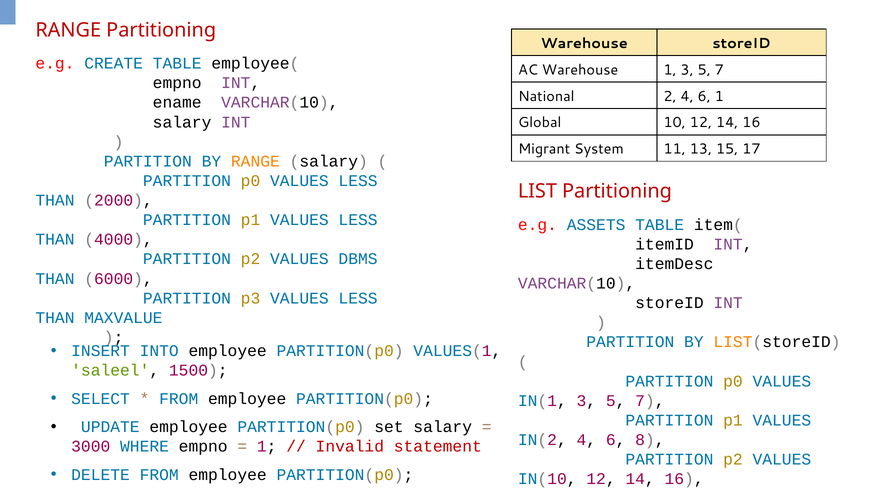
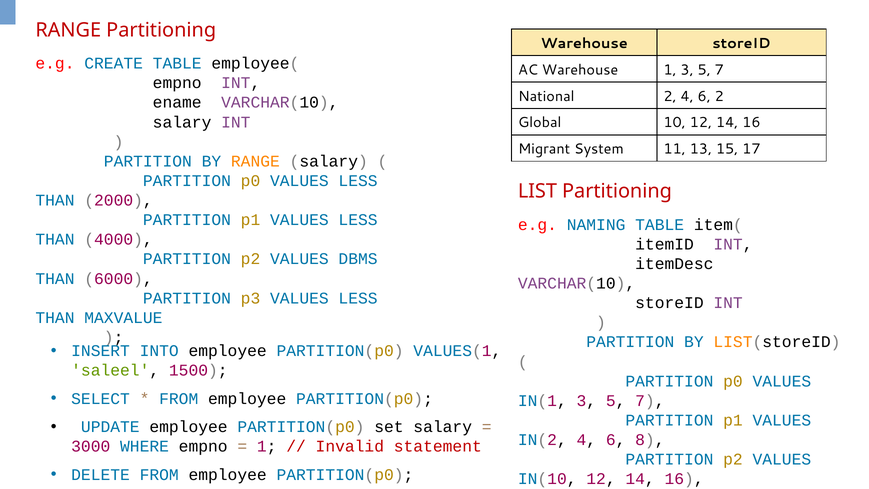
6 1: 1 -> 2 (719, 96)
ASSETS: ASSETS -> NAMING (596, 225)
